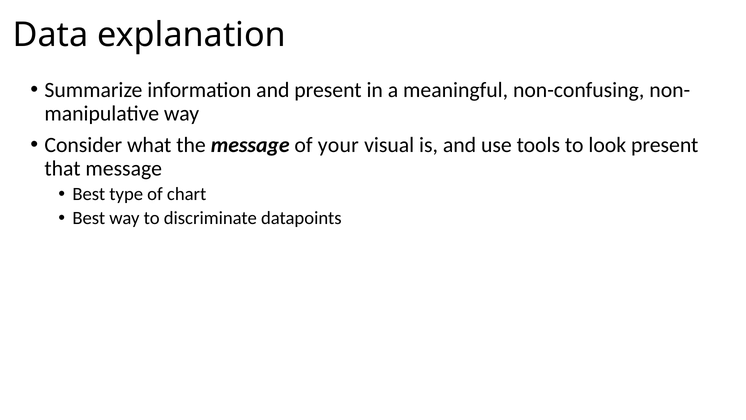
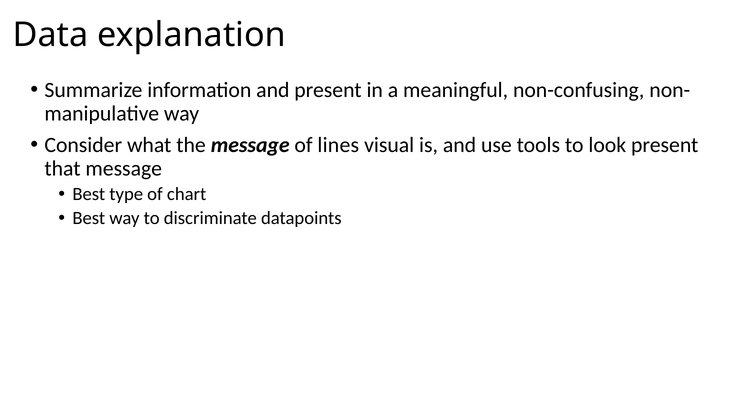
your: your -> lines (338, 145)
